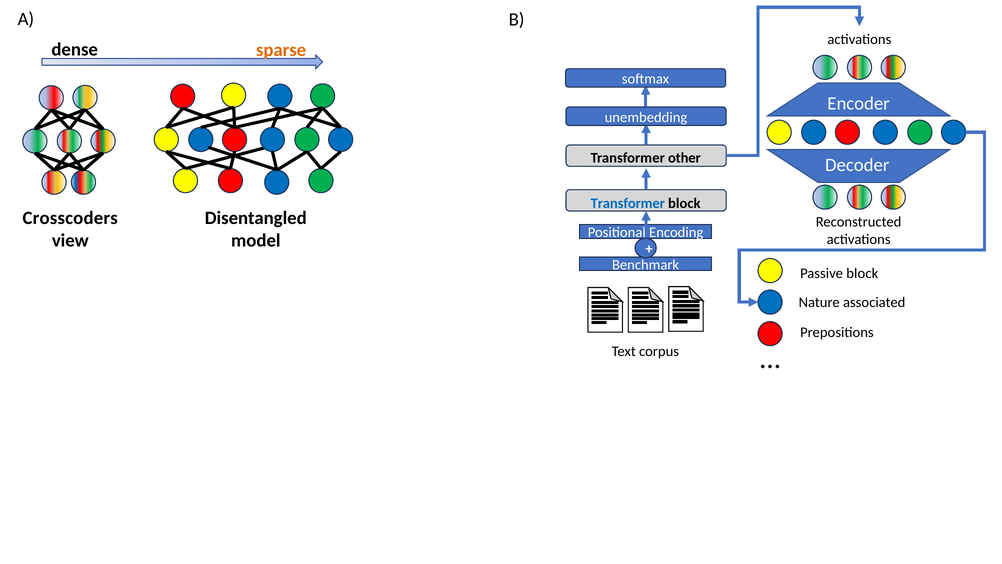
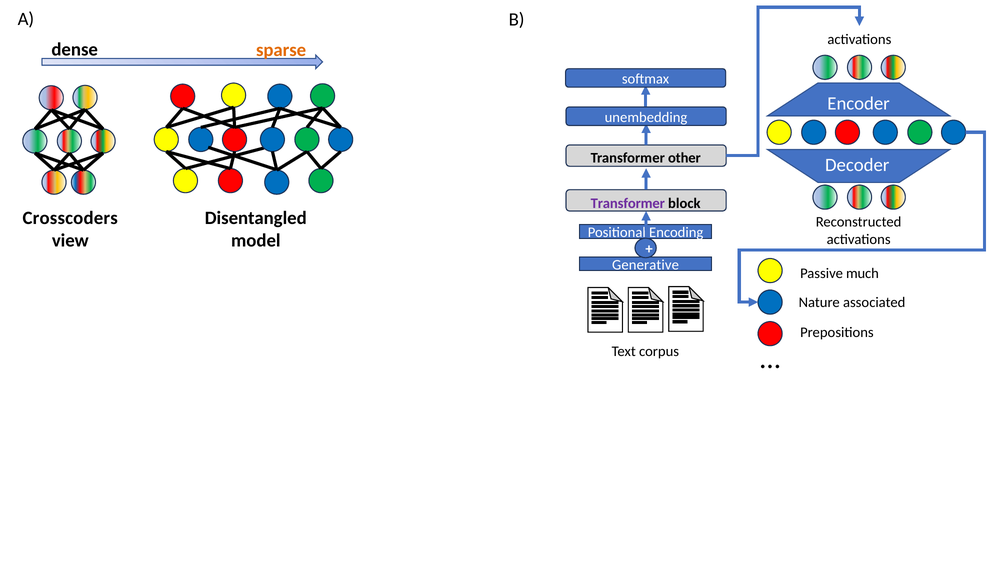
Transformer colour: blue -> purple (628, 203)
Benchmark: Benchmark -> Generative (646, 265)
Passive block: block -> much (862, 273)
